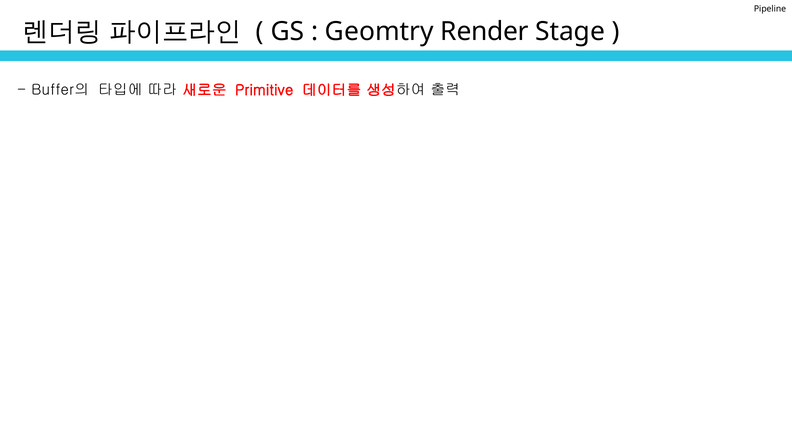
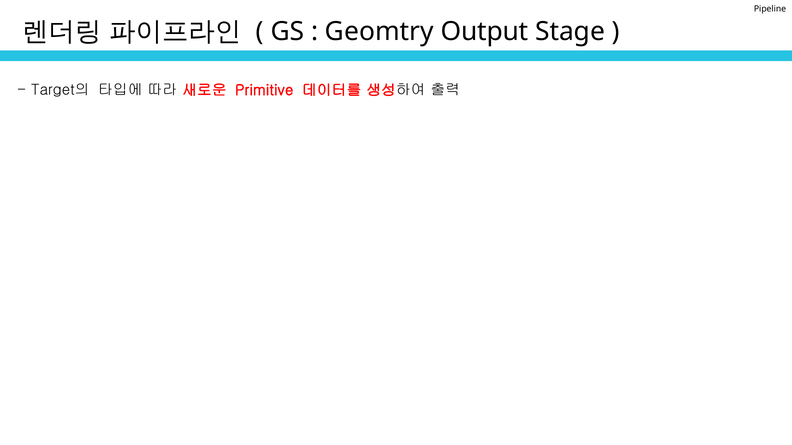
Render: Render -> Output (485, 32)
Buffer의: Buffer의 -> Target의 (60, 90)
